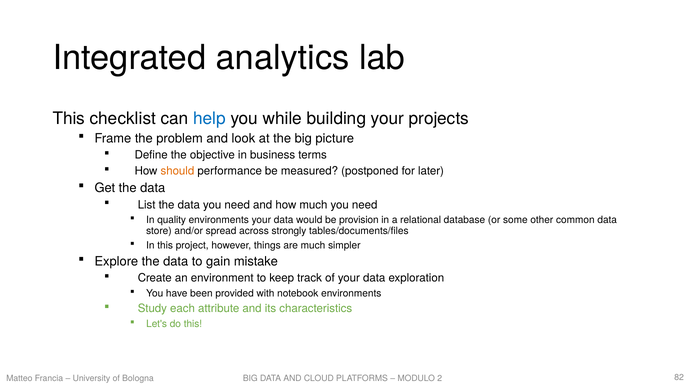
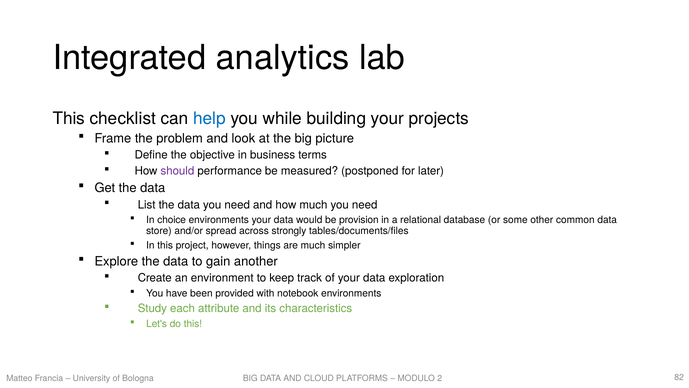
should colour: orange -> purple (177, 171)
quality: quality -> choice (172, 220)
mistake: mistake -> another (256, 261)
